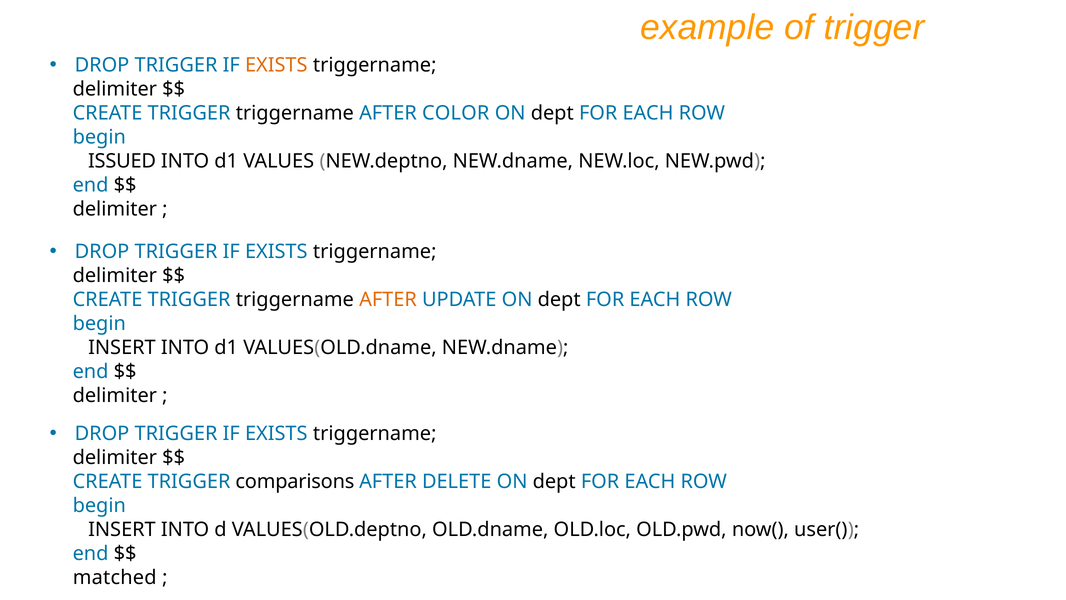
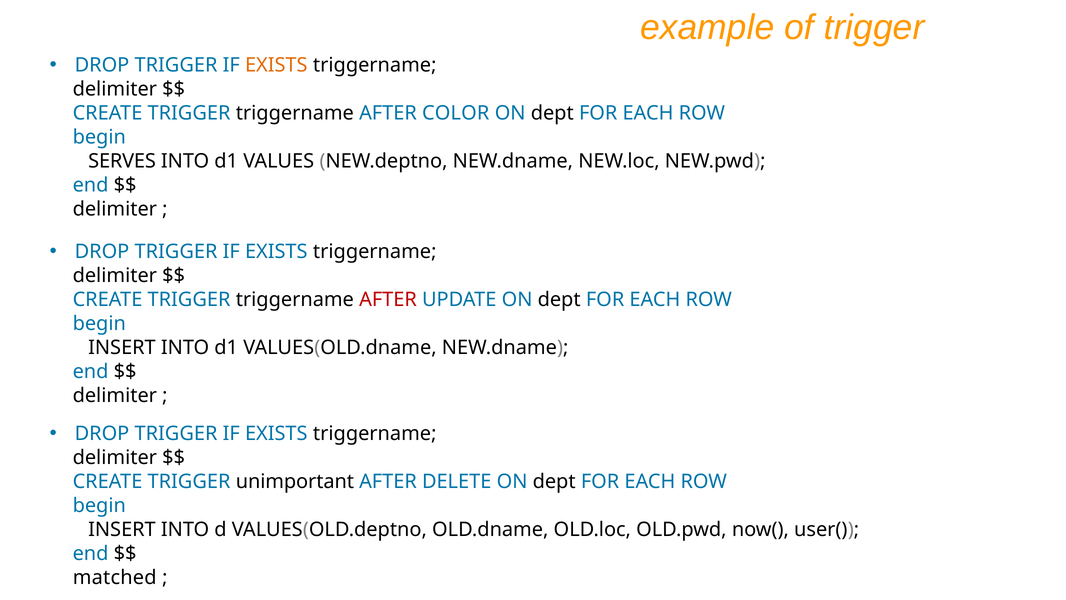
ISSUED: ISSUED -> SERVES (122, 161)
AFTER colour: orange -> red (388, 299)
comparisons: comparisons -> unimportant (295, 482)
